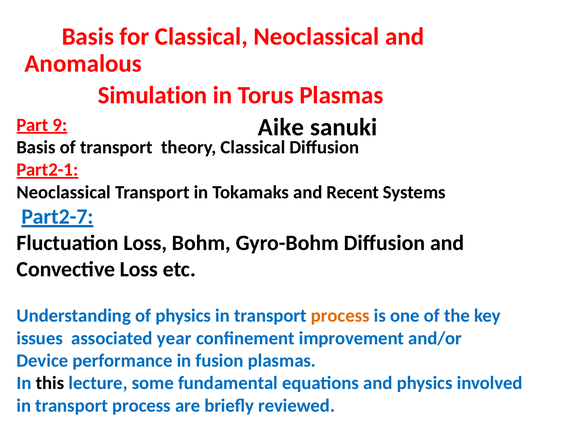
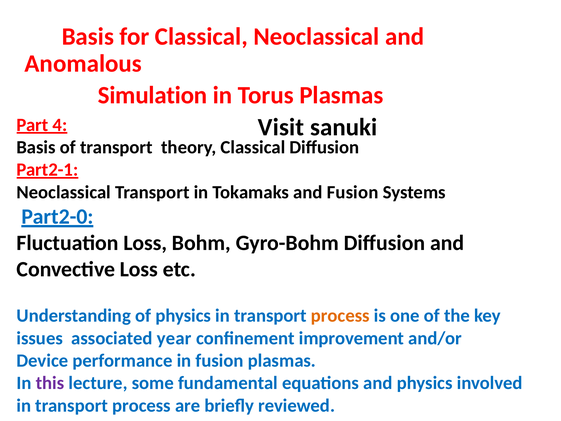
9: 9 -> 4 (60, 125)
Aike: Aike -> Visit (281, 127)
and Recent: Recent -> Fusion (353, 192)
Part2-7: Part2-7 -> Part2-0 (57, 217)
this colour: black -> purple (50, 383)
